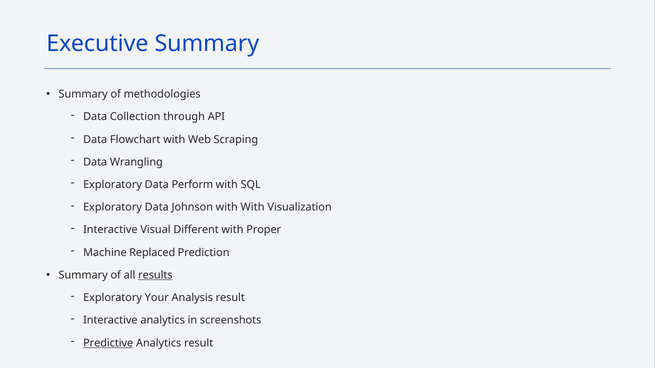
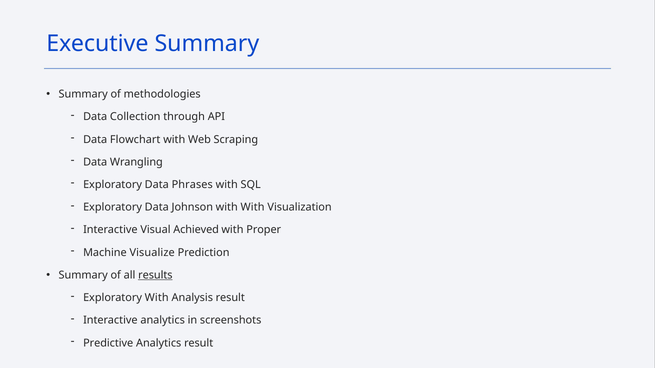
Perform: Perform -> Phrases (192, 185)
Different: Different -> Achieved (196, 230)
Replaced: Replaced -> Visualize (152, 253)
Exploratory Your: Your -> With (157, 298)
Predictive underline: present -> none (108, 343)
